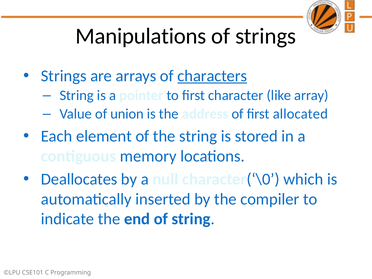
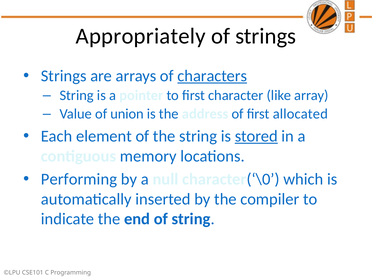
Manipulations: Manipulations -> Appropriately (141, 36)
stored underline: none -> present (256, 136)
Deallocates: Deallocates -> Performing (79, 179)
